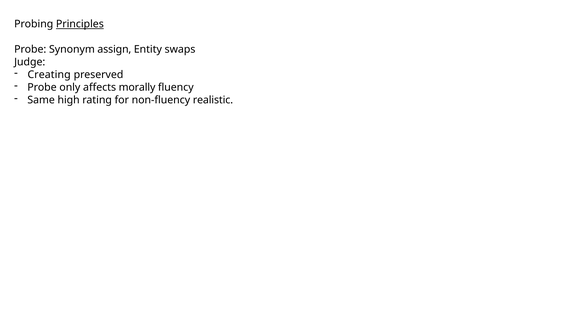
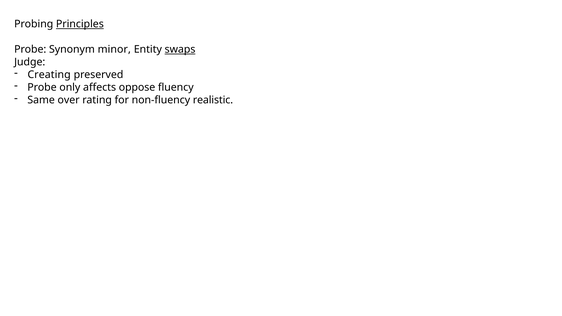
assign: assign -> minor (114, 49)
swaps underline: none -> present (180, 49)
morally: morally -> oppose (137, 87)
high: high -> over (69, 100)
